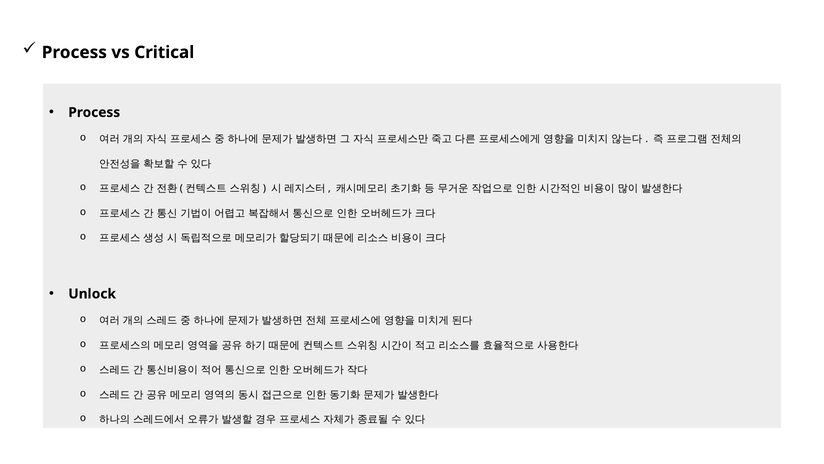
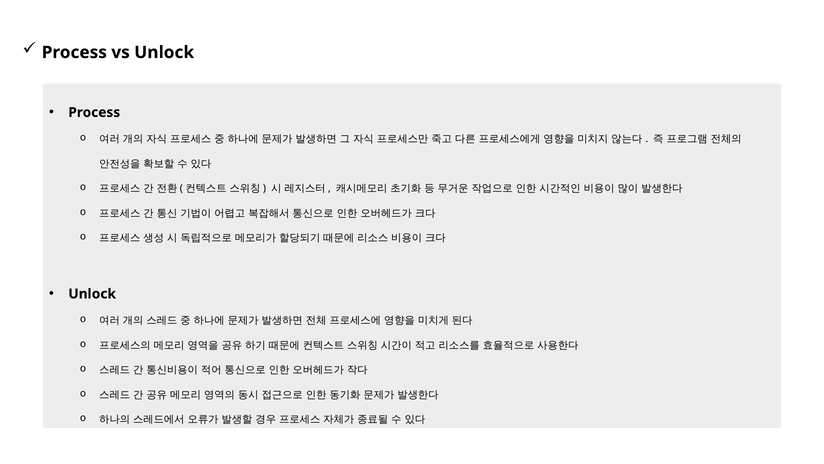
vs Critical: Critical -> Unlock (164, 52)
